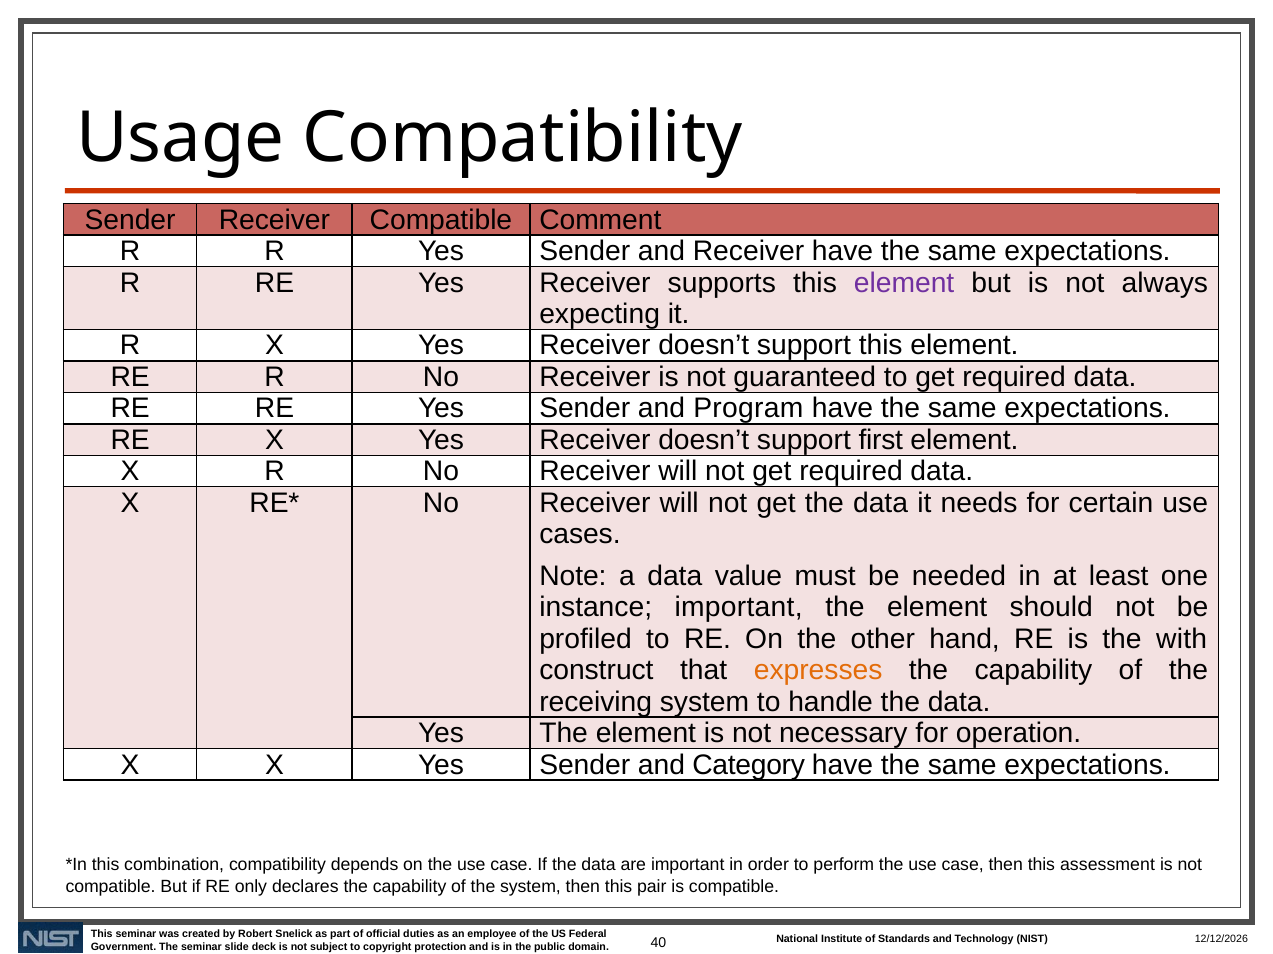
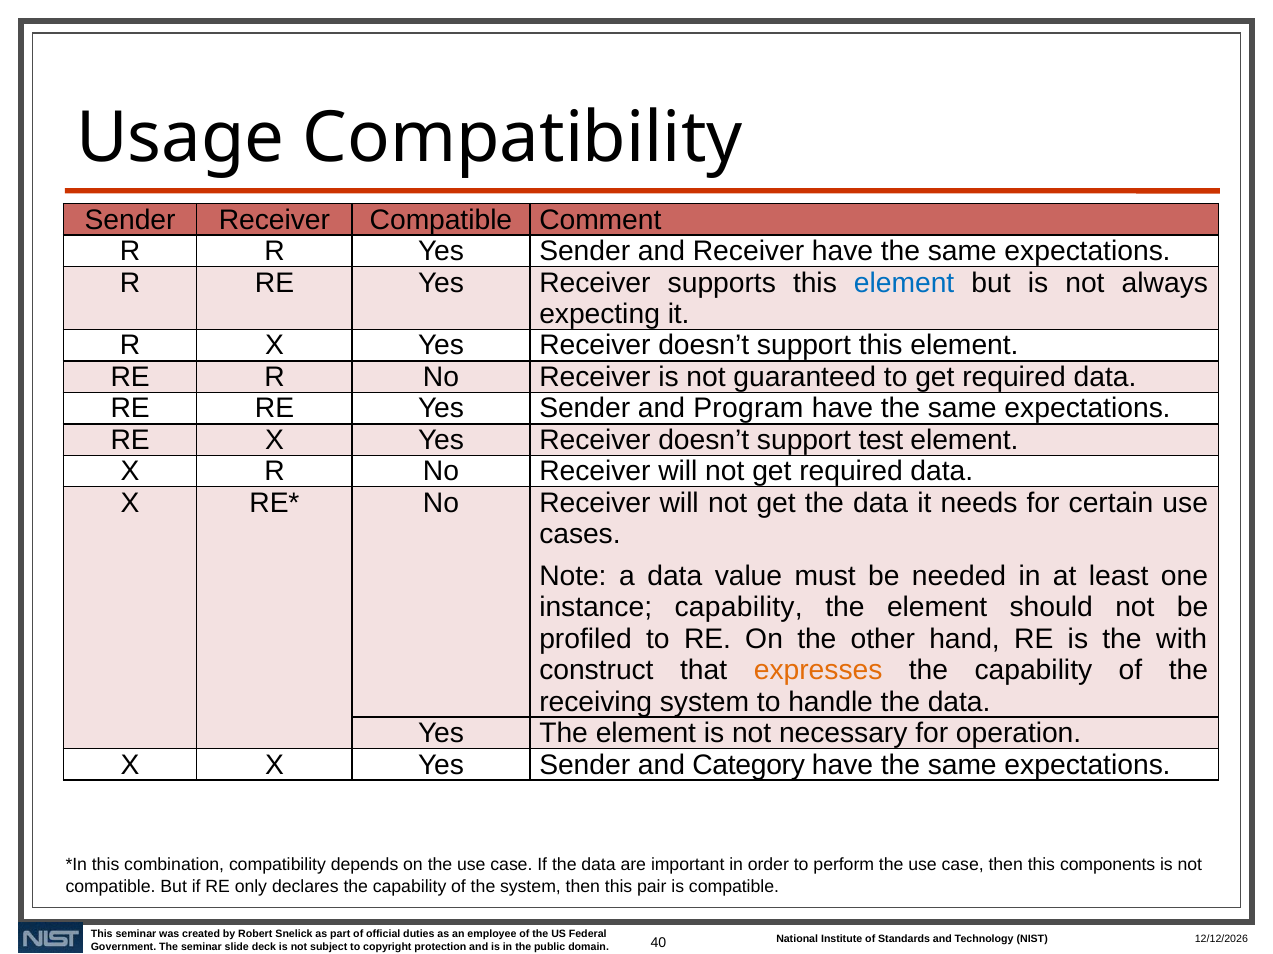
element colour: purple -> blue (904, 283)
first: first -> test (881, 440)
instance important: important -> capability (739, 608)
assessment: assessment -> components (1108, 866)
